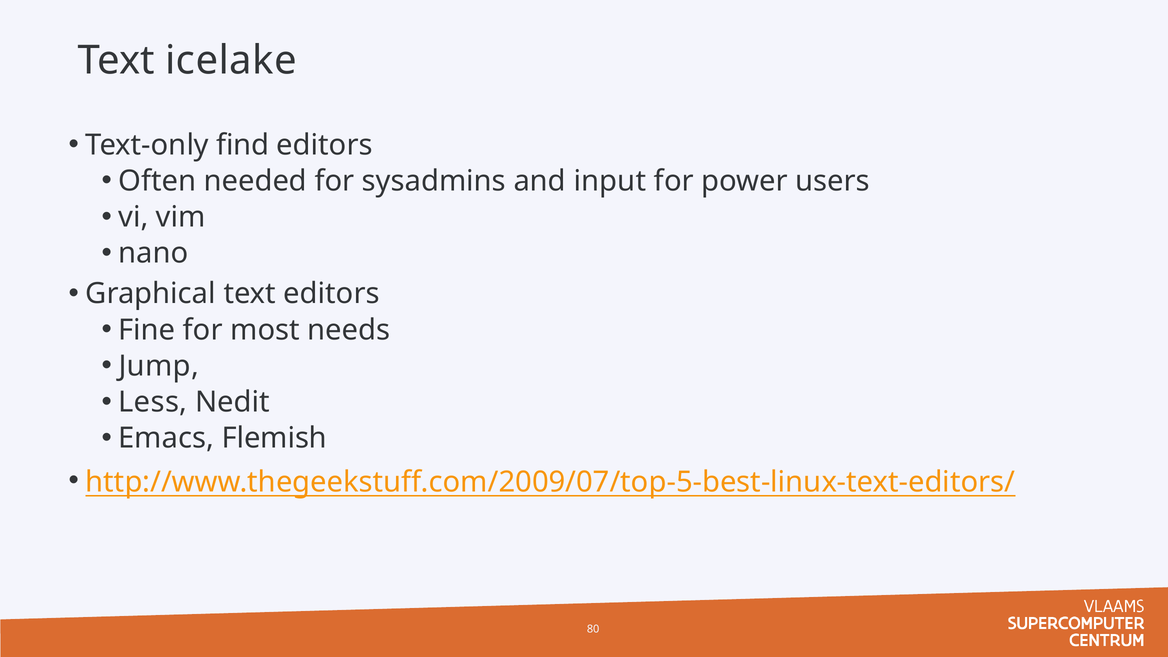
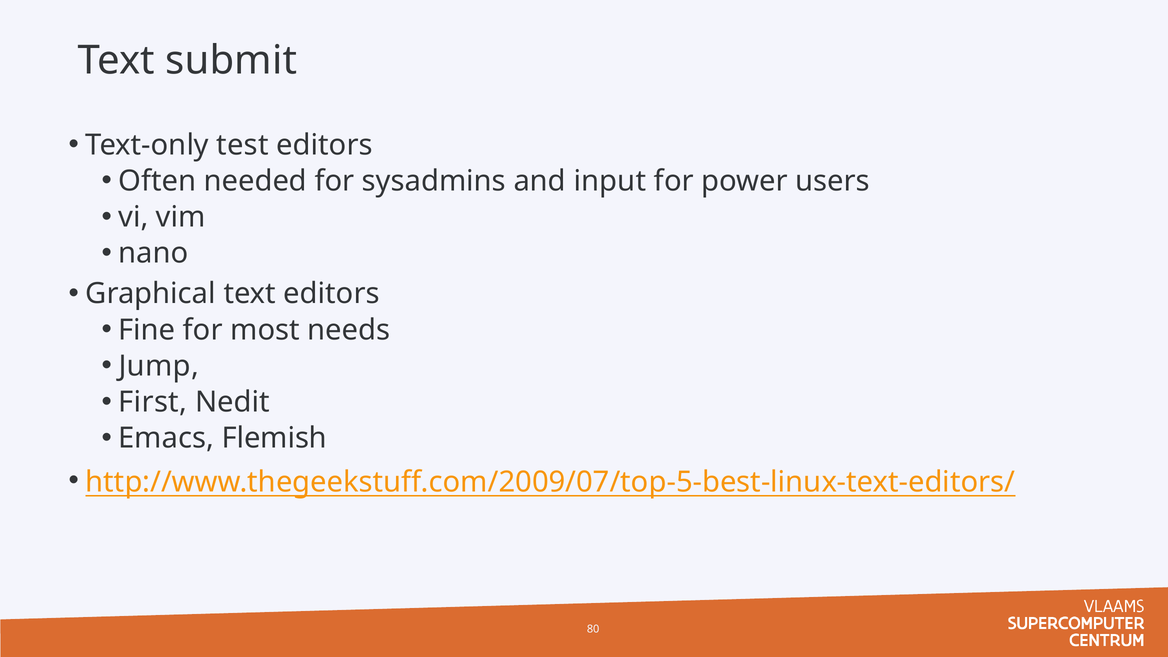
icelake: icelake -> submit (231, 61)
find: find -> test (243, 145)
Less: Less -> First (153, 402)
